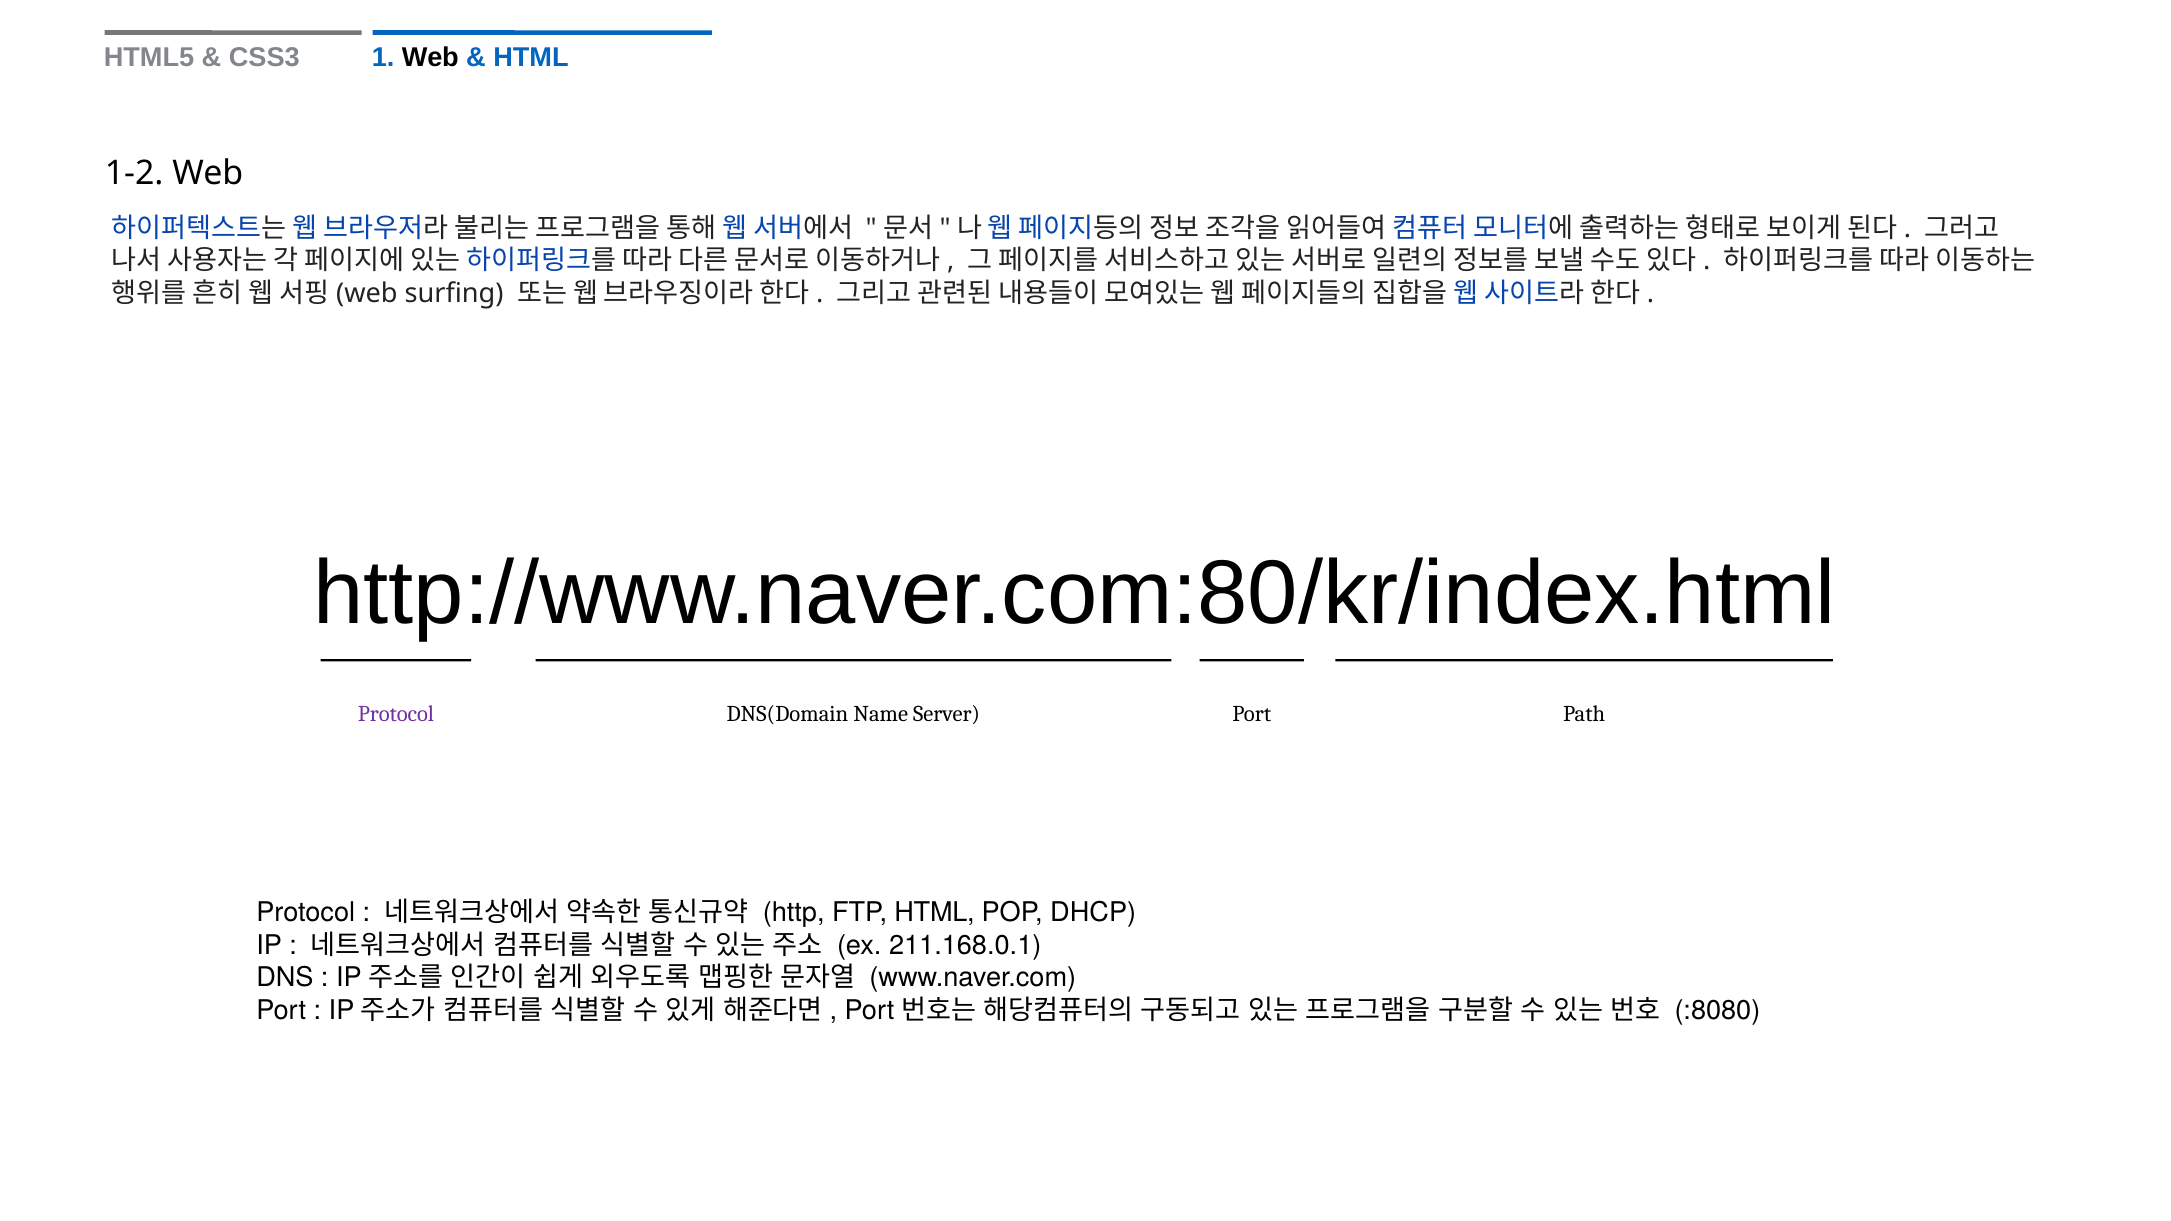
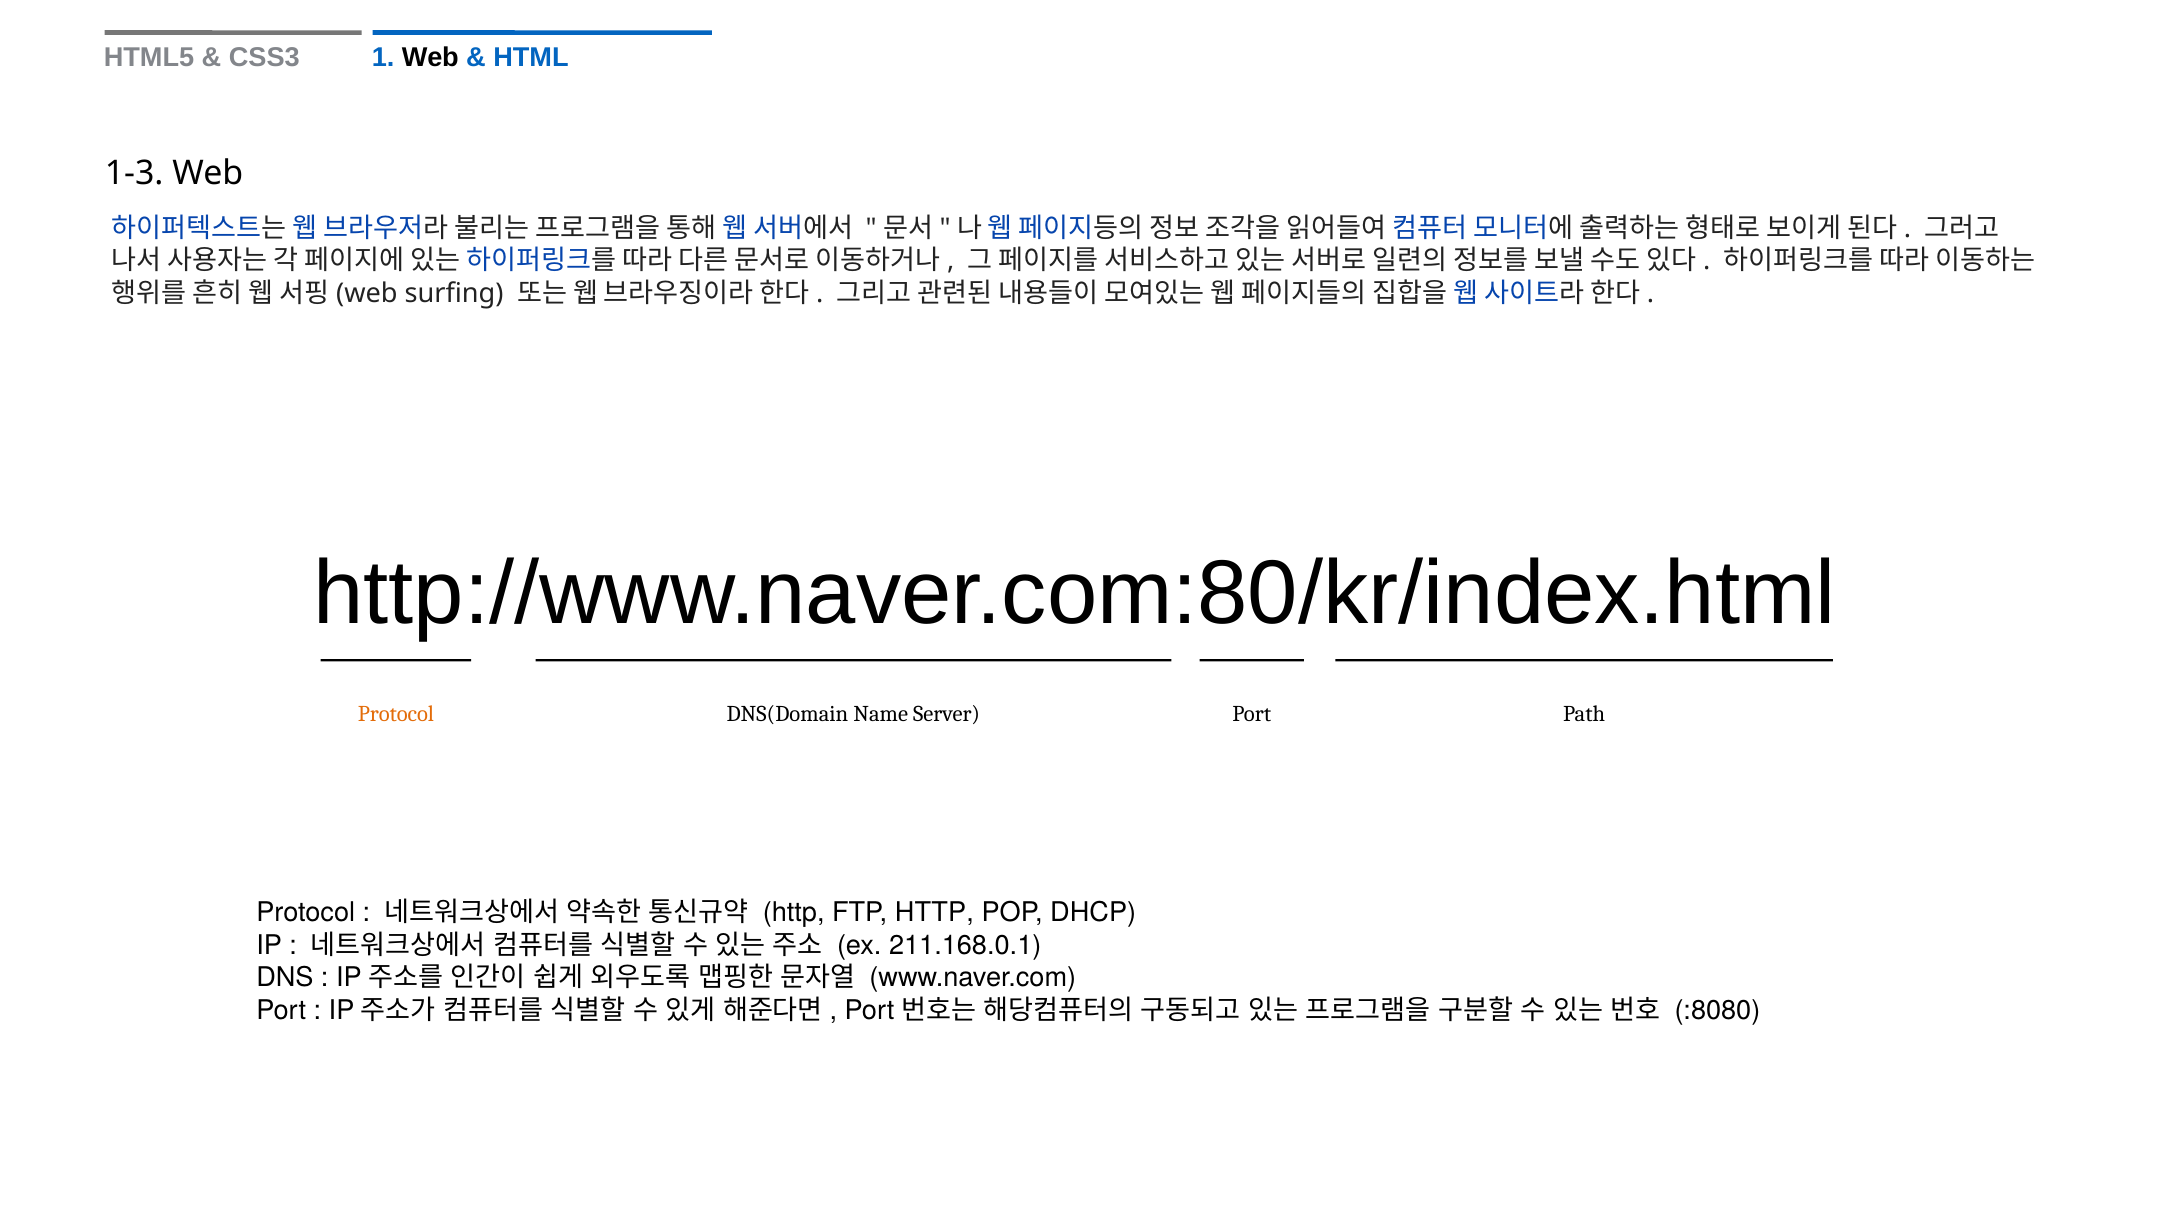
1-2: 1-2 -> 1-3 (134, 173)
Protocol colour: purple -> orange (396, 714)
FTP HTML: HTML -> HTTP (934, 913)
